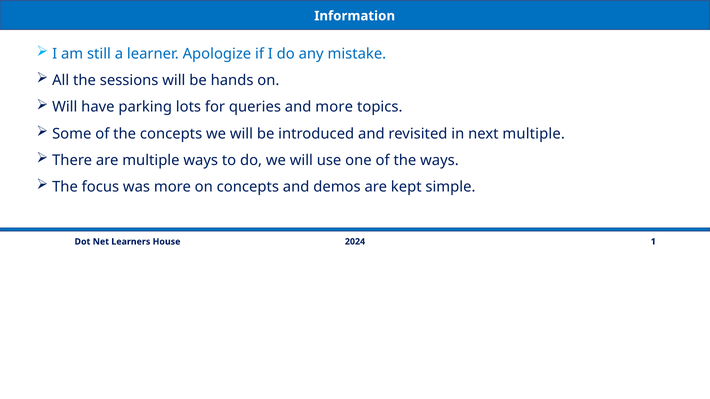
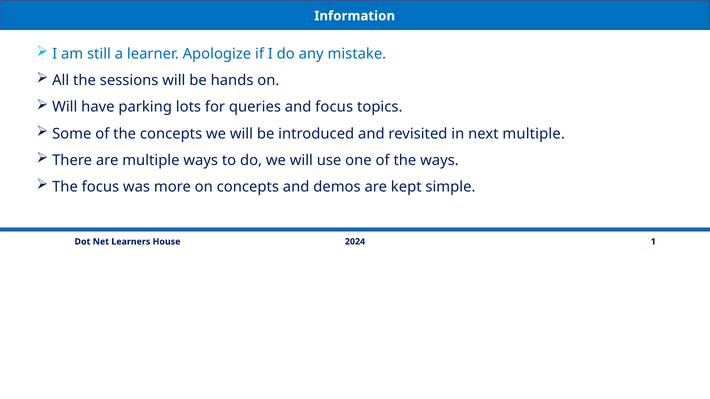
and more: more -> focus (334, 107)
